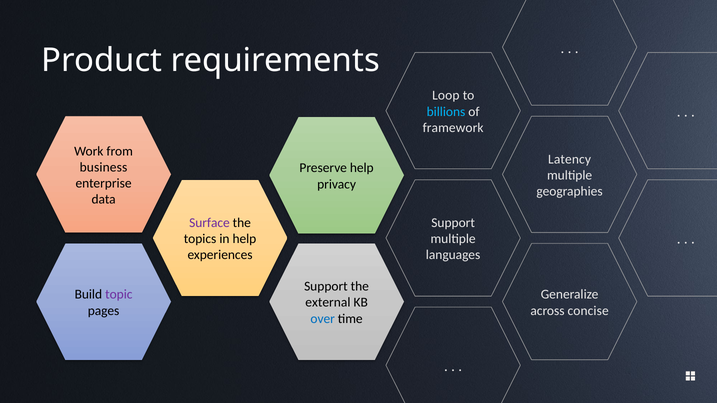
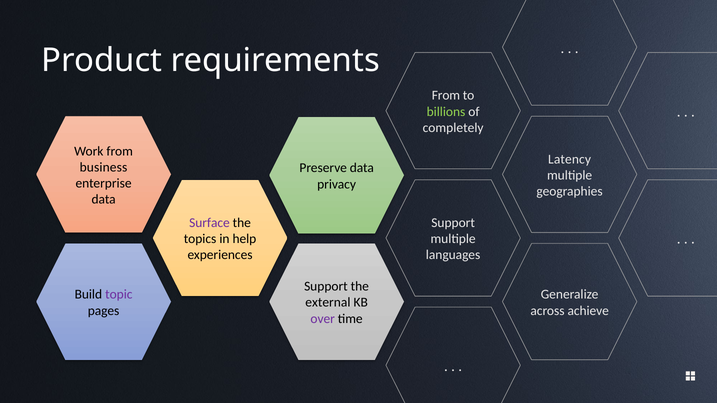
Loop: Loop -> From (446, 96)
billions colour: light blue -> light green (446, 112)
framework: framework -> completely (453, 128)
Preserve help: help -> data (362, 168)
concise: concise -> achieve (588, 311)
over colour: blue -> purple (323, 319)
